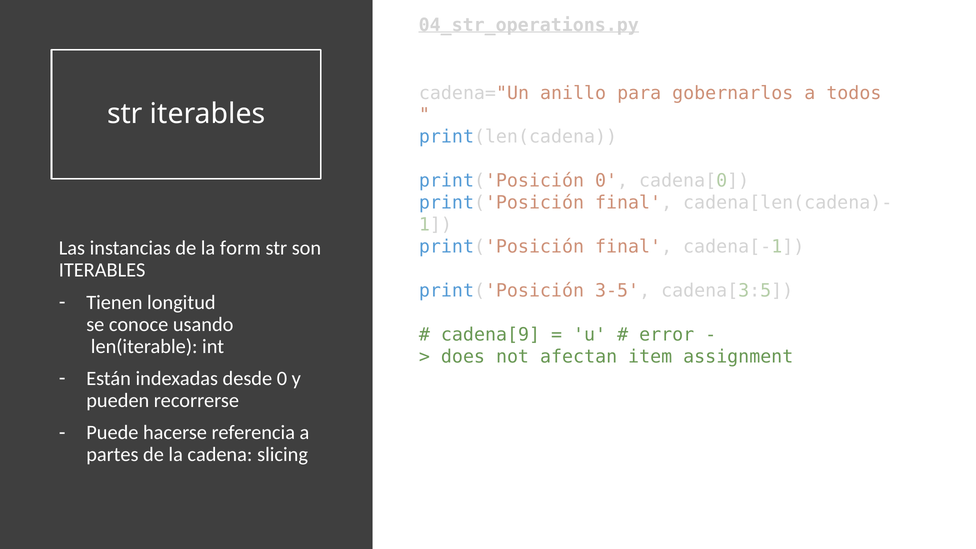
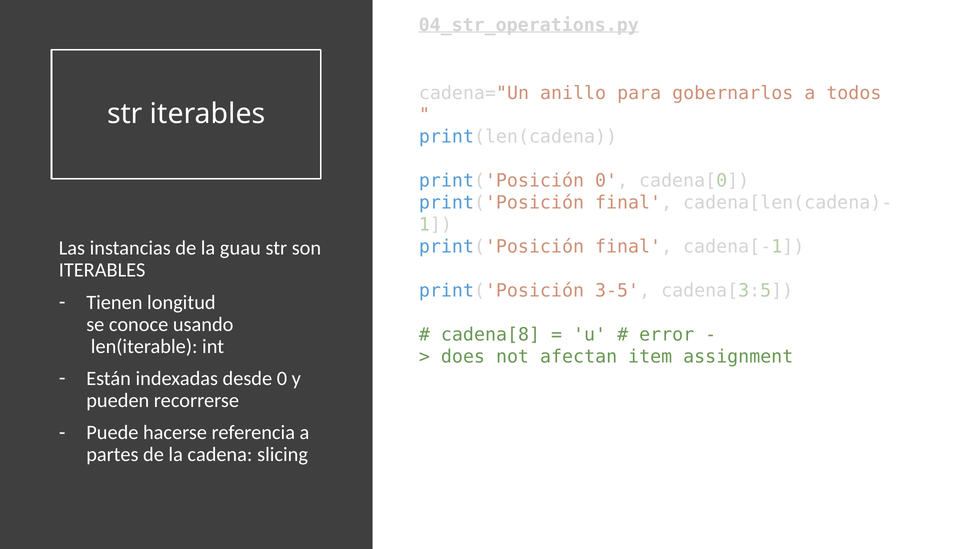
form: form -> guau (240, 248)
cadena[9: cadena[9 -> cadena[8 (491, 335)
